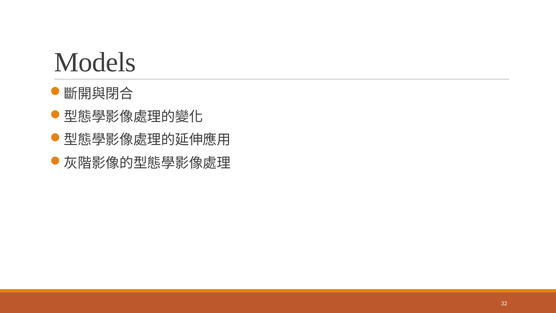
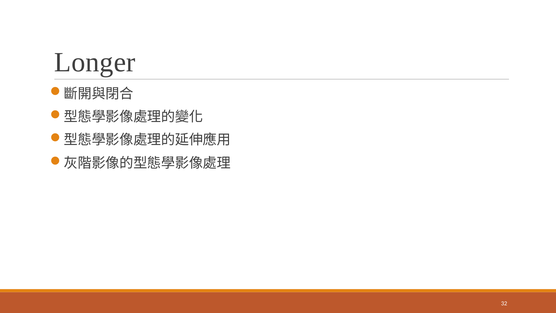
Models: Models -> Longer (95, 62)
